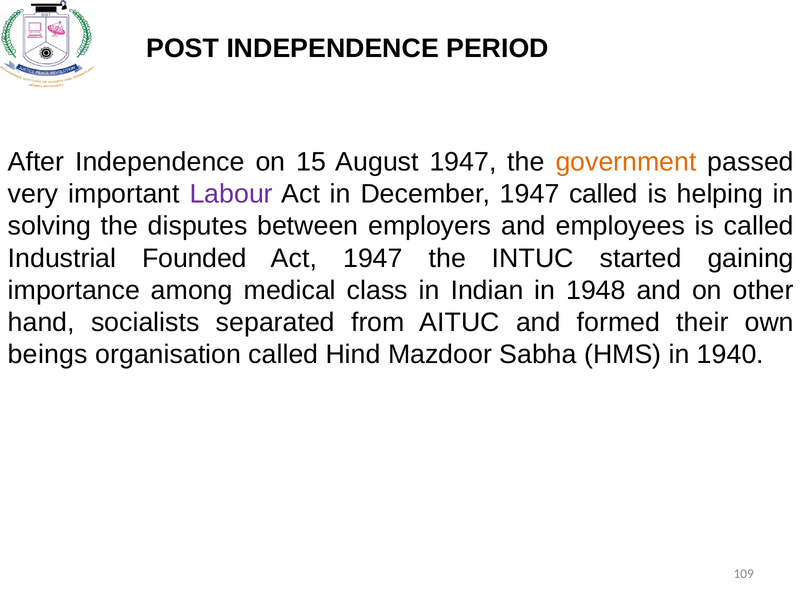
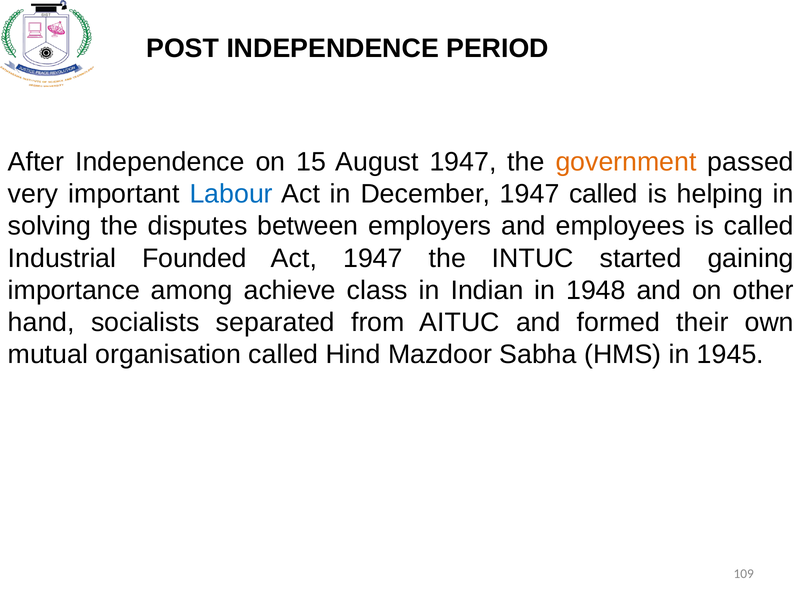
Labour colour: purple -> blue (231, 194)
medical: medical -> achieve (290, 291)
beings: beings -> mutual (48, 355)
1940: 1940 -> 1945 (730, 355)
